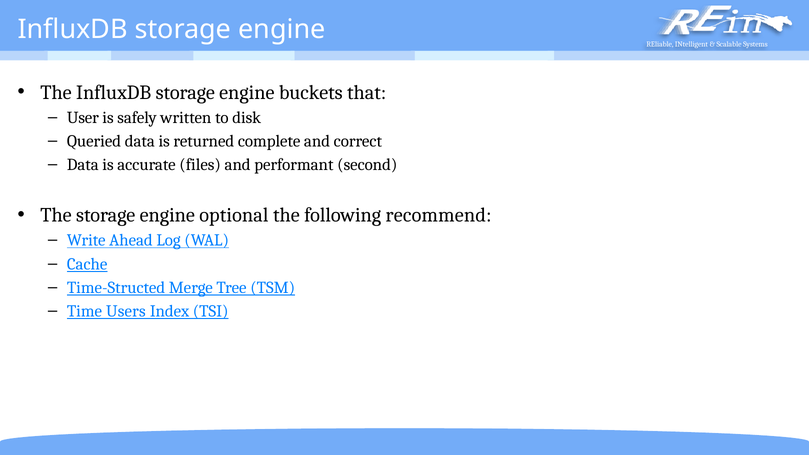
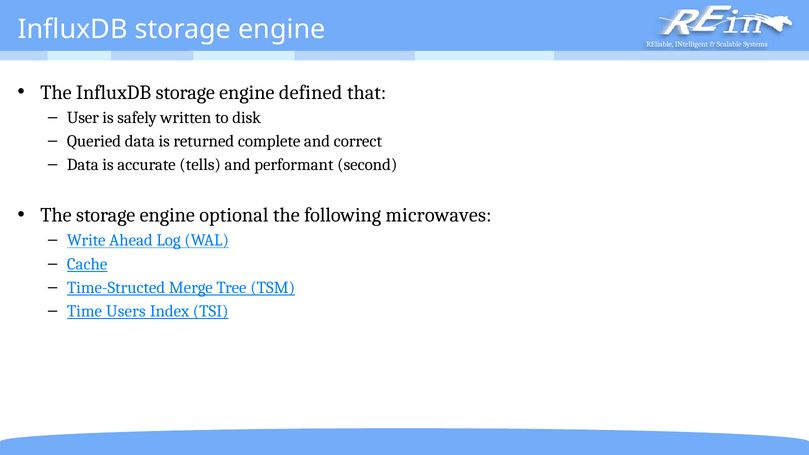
buckets: buckets -> defined (311, 92)
files: files -> tells (200, 165)
recommend: recommend -> microwaves (439, 215)
